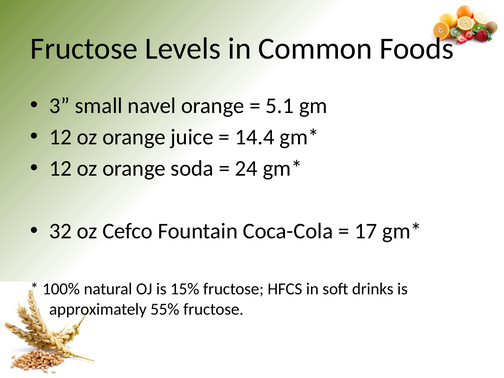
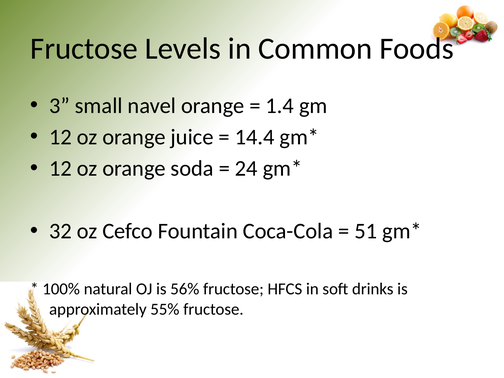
5.1: 5.1 -> 1.4 (280, 106)
17: 17 -> 51 (366, 231)
15%: 15% -> 56% (185, 289)
